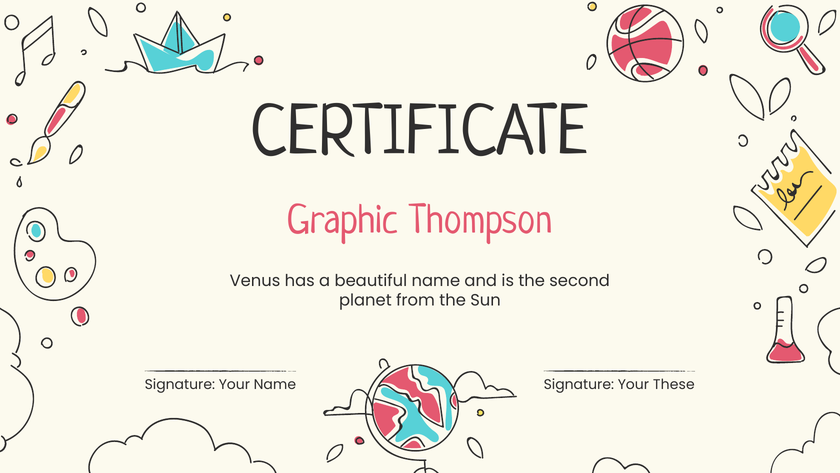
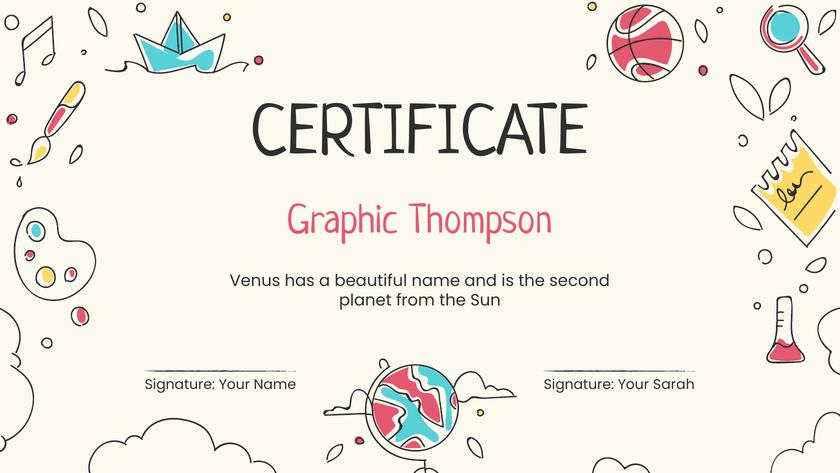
These: These -> Sarah (674, 384)
